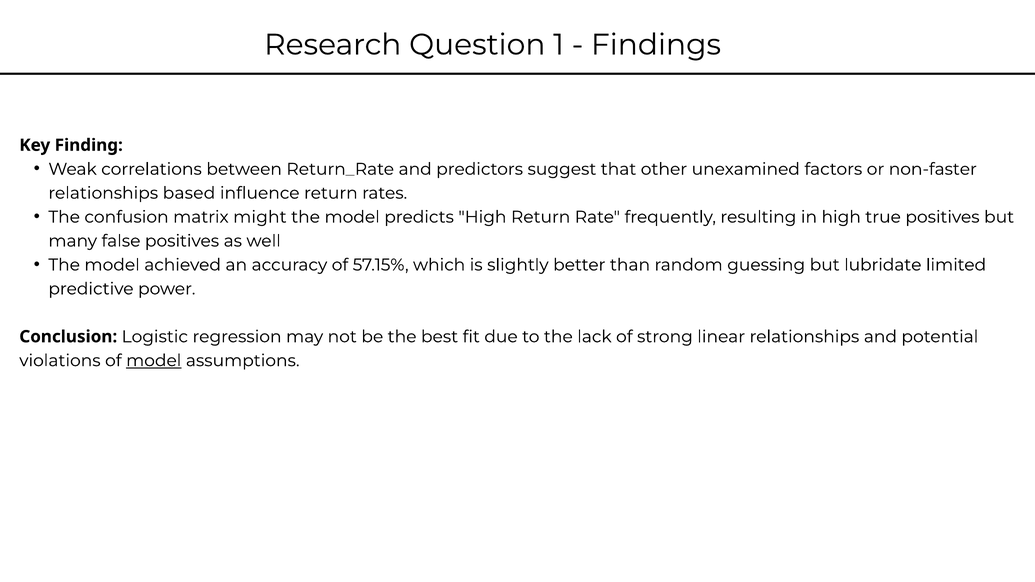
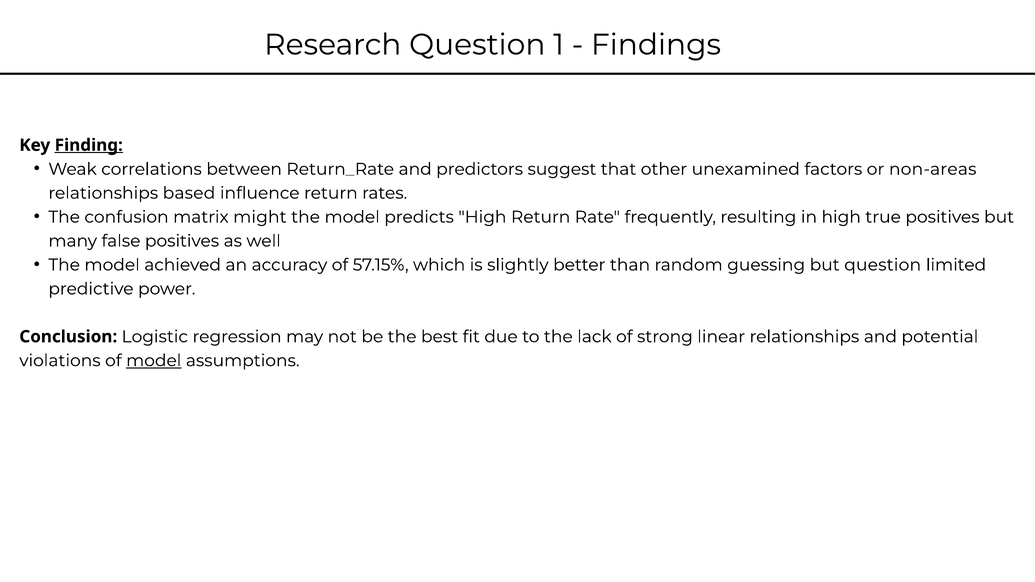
Finding underline: none -> present (89, 145)
non-faster: non-faster -> non-areas (933, 169)
but lubridate: lubridate -> question (883, 265)
